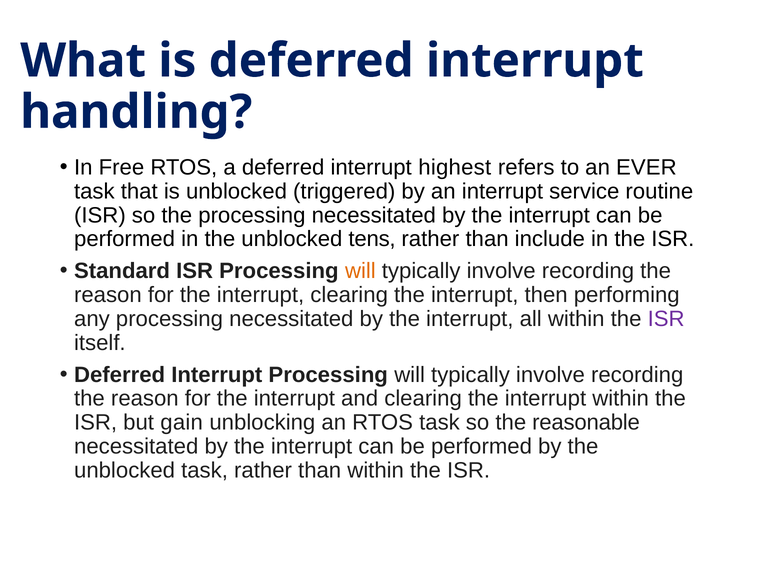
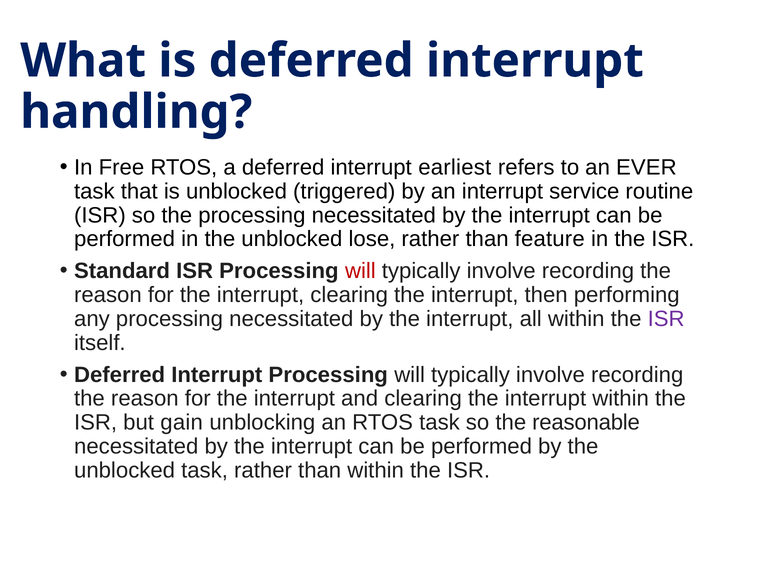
highest: highest -> earliest (455, 167)
tens: tens -> lose (372, 239)
include: include -> feature (550, 239)
will colour: orange -> red (360, 271)
